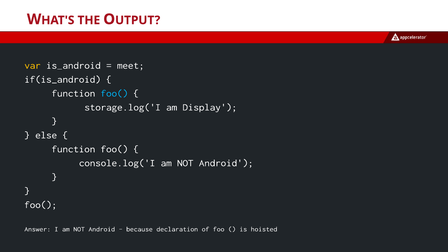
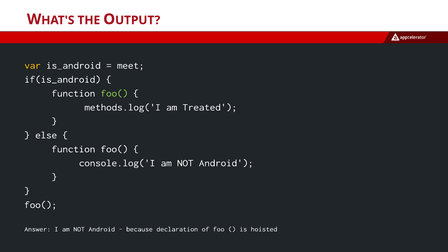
foo( colour: light blue -> light green (114, 93)
storage.log('I: storage.log('I -> methods.log('I (123, 107)
Display: Display -> Treated (210, 107)
